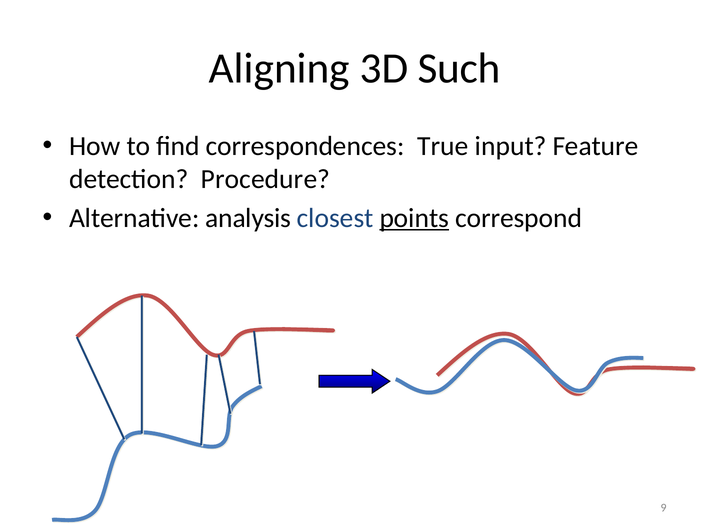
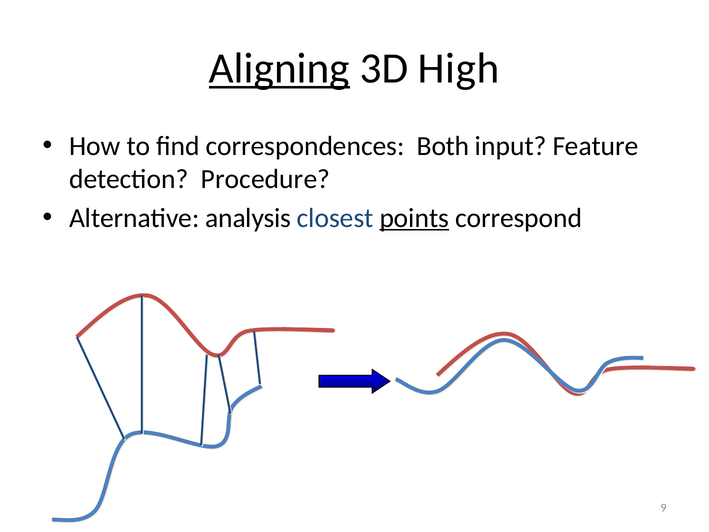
Aligning underline: none -> present (279, 69)
Such: Such -> High (459, 69)
True: True -> Both (443, 146)
